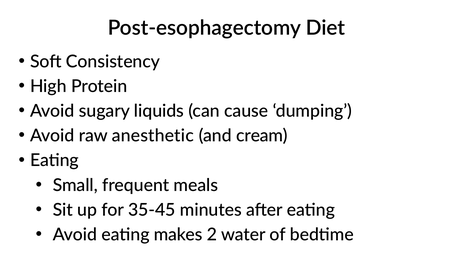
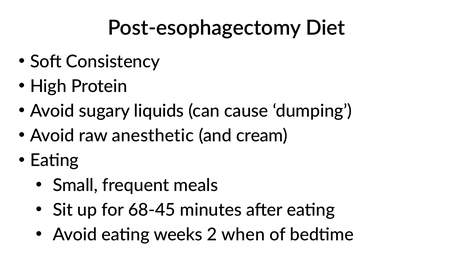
35-45: 35-45 -> 68-45 (152, 210)
makes: makes -> weeks (178, 235)
water: water -> when (243, 235)
